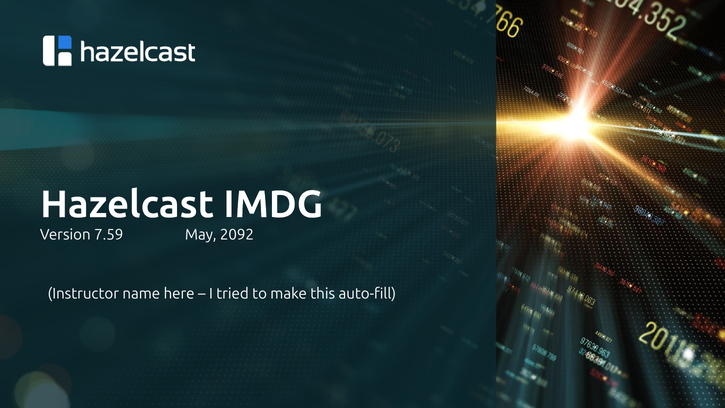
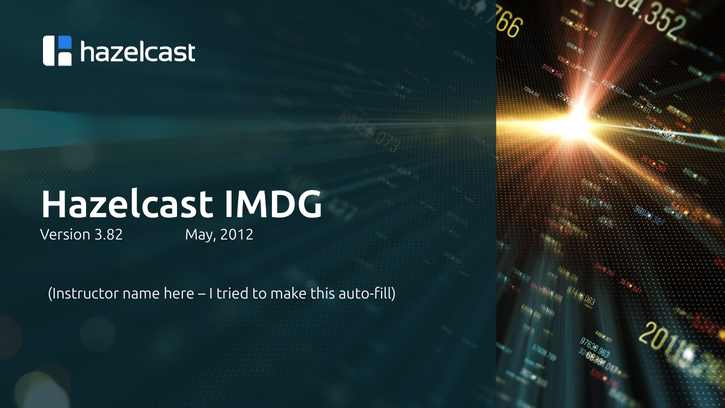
7.59: 7.59 -> 3.82 (109, 235)
2092: 2092 -> 2012 (237, 235)
